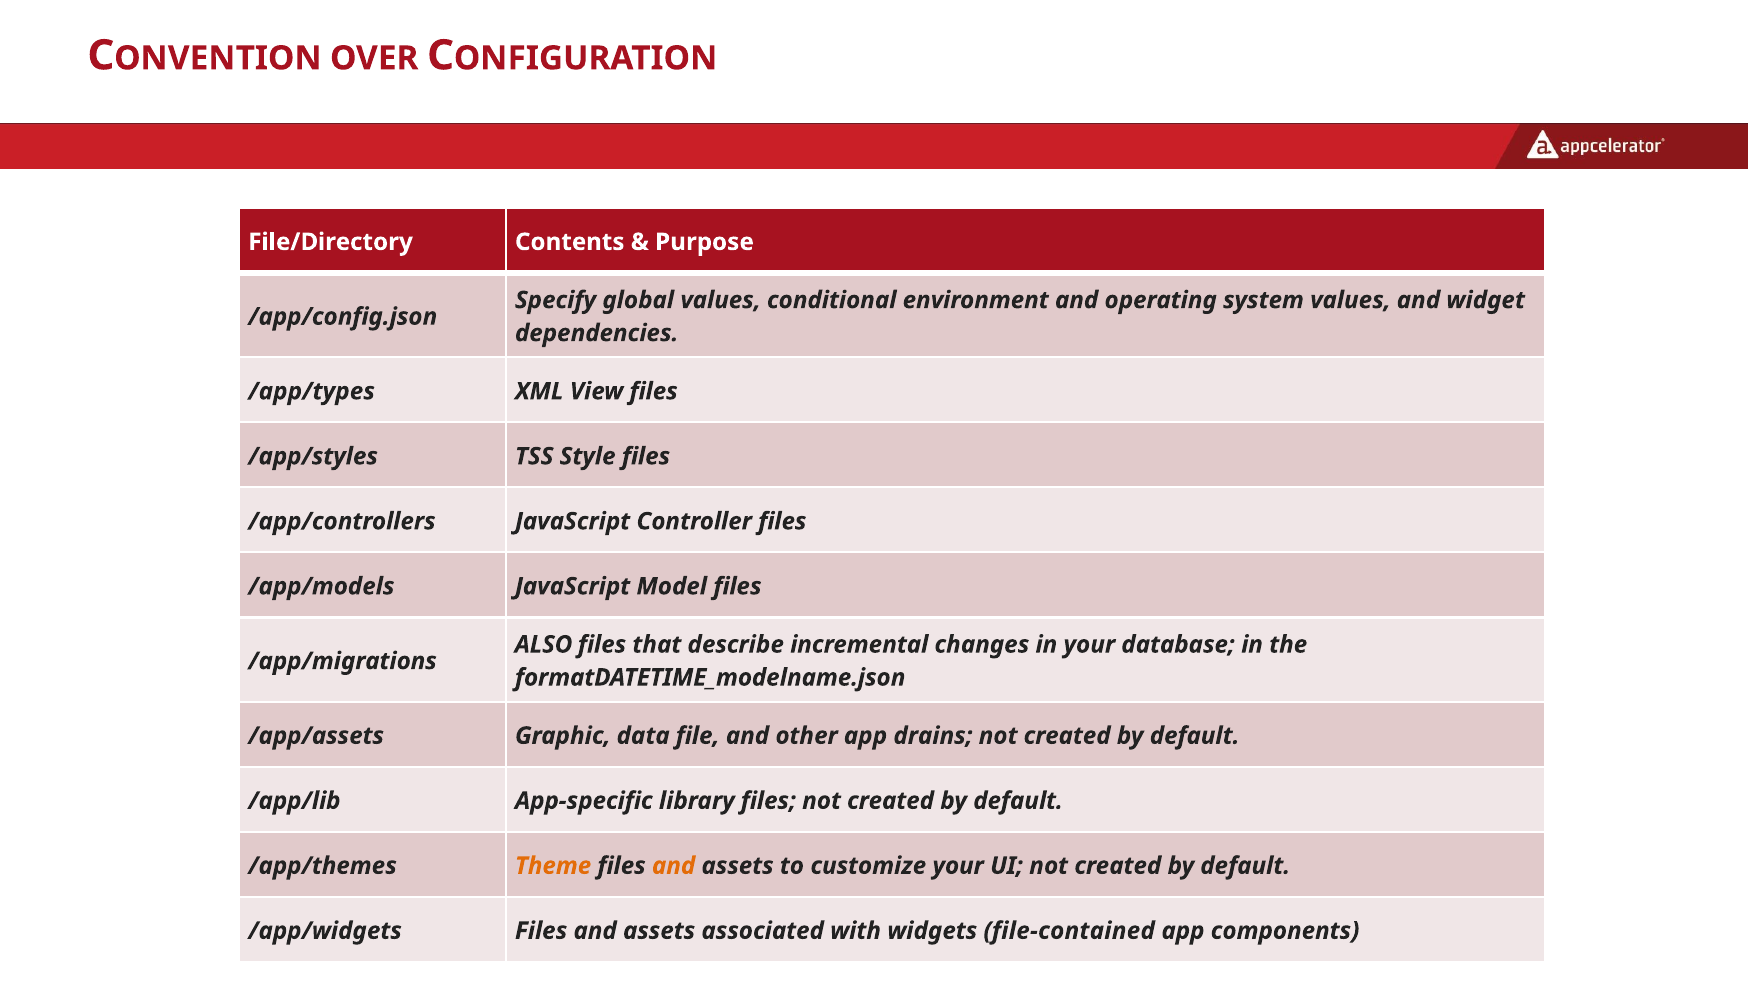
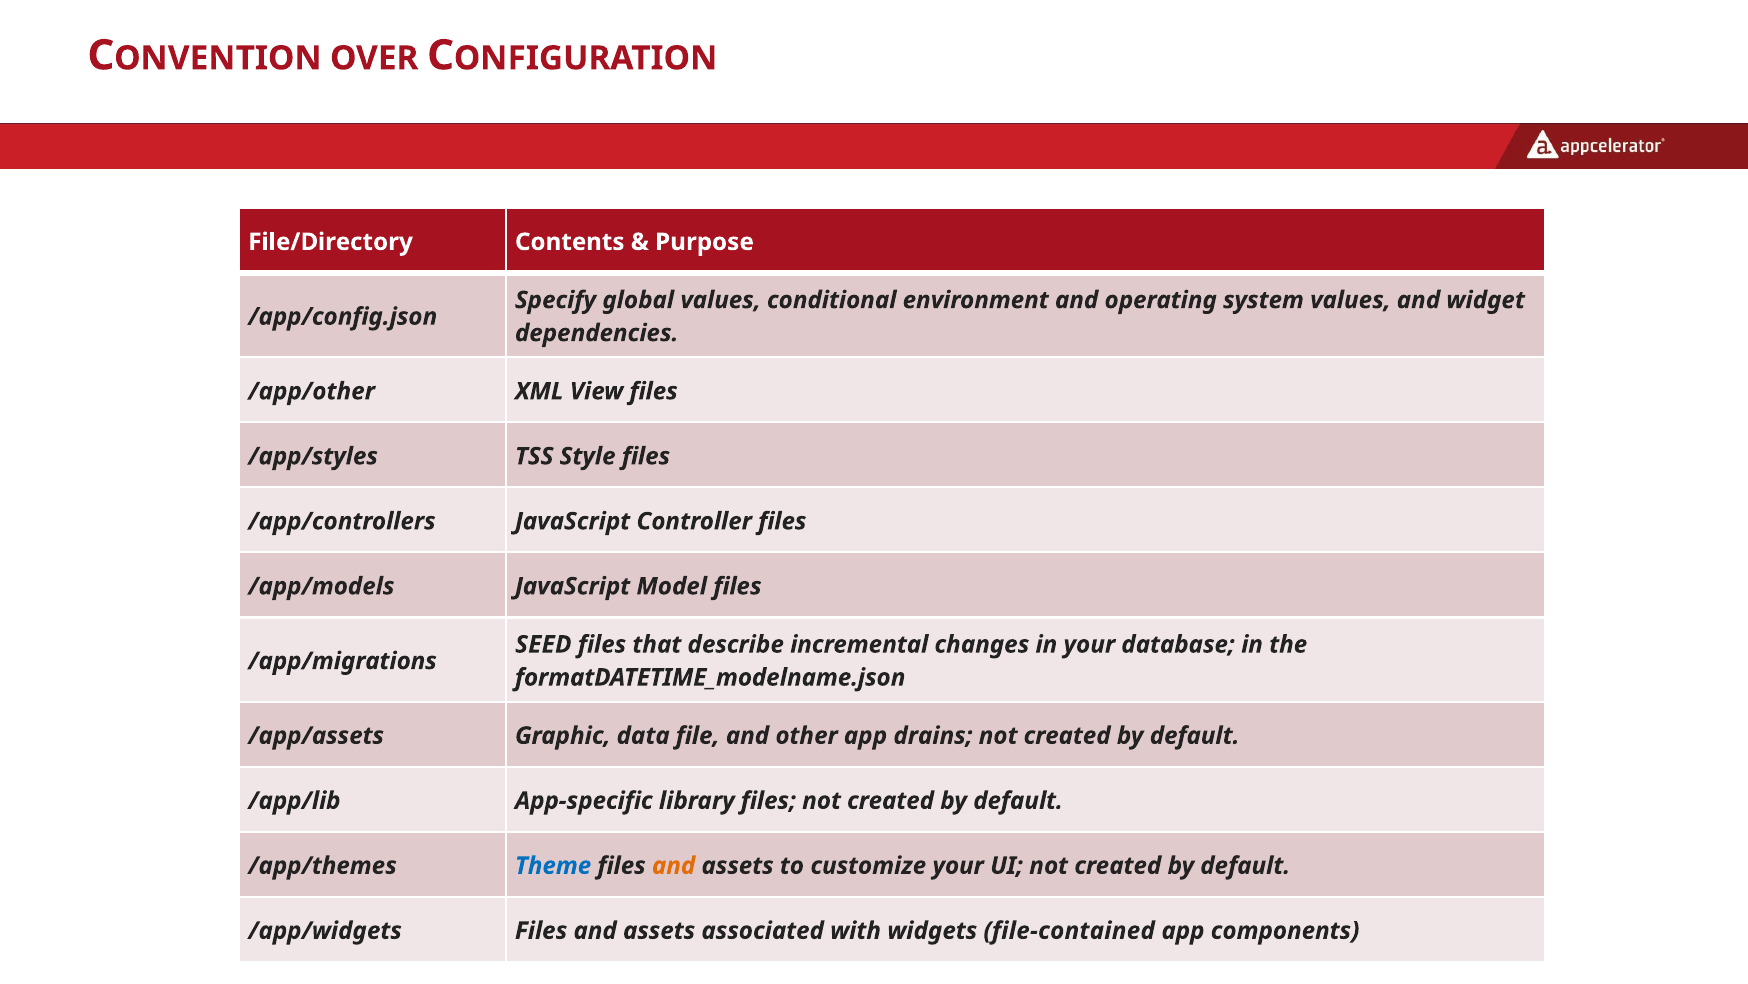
/app/types: /app/types -> /app/other (312, 391)
ALSO: ALSO -> SEED (543, 644)
Theme colour: orange -> blue (553, 865)
